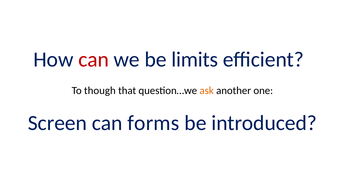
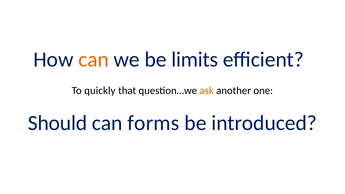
can colour: red -> orange (94, 59)
though: though -> quickly (100, 90)
Screen: Screen -> Should (57, 123)
